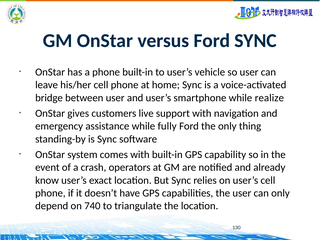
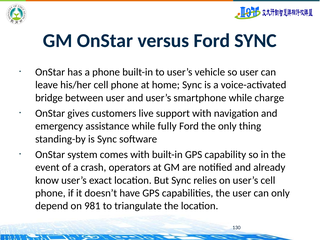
realize: realize -> charge (269, 98)
740: 740 -> 981 (92, 206)
